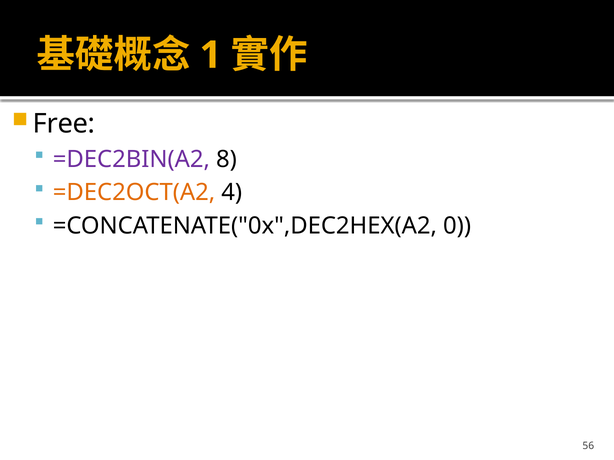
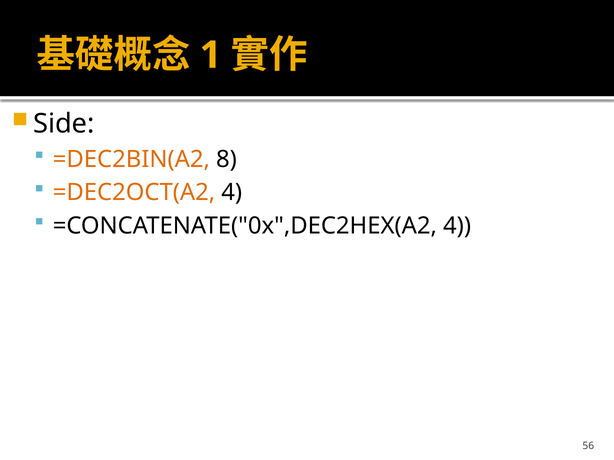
Free: Free -> Side (64, 124)
=DEC2BIN(A2 colour: purple -> orange (131, 159)
=CONCATENATE("0x",DEC2HEX(A2 0: 0 -> 4 (457, 226)
